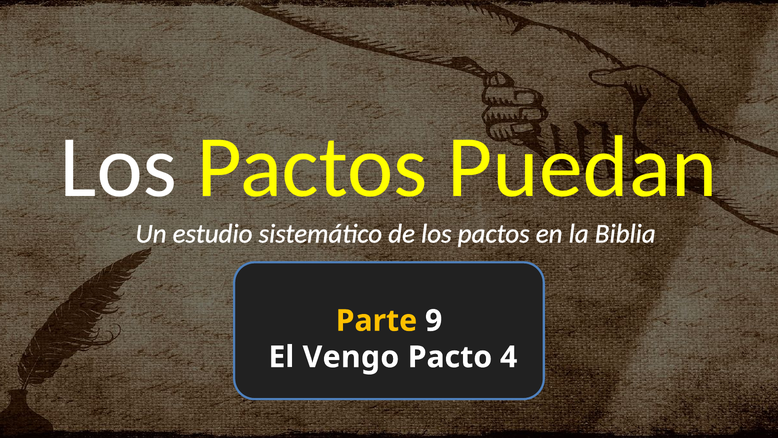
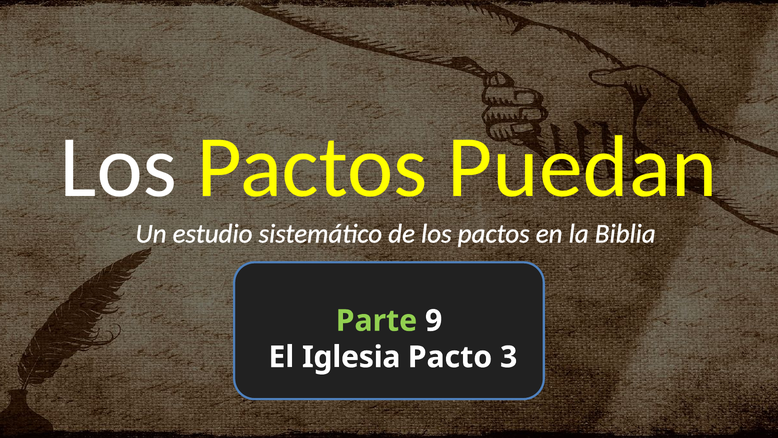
Parte colour: yellow -> light green (376, 321)
Vengo: Vengo -> Iglesia (351, 357)
4: 4 -> 3 (509, 357)
